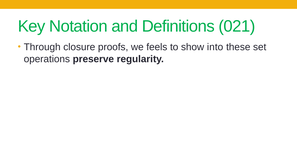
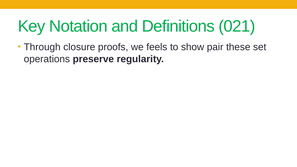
into: into -> pair (215, 47)
